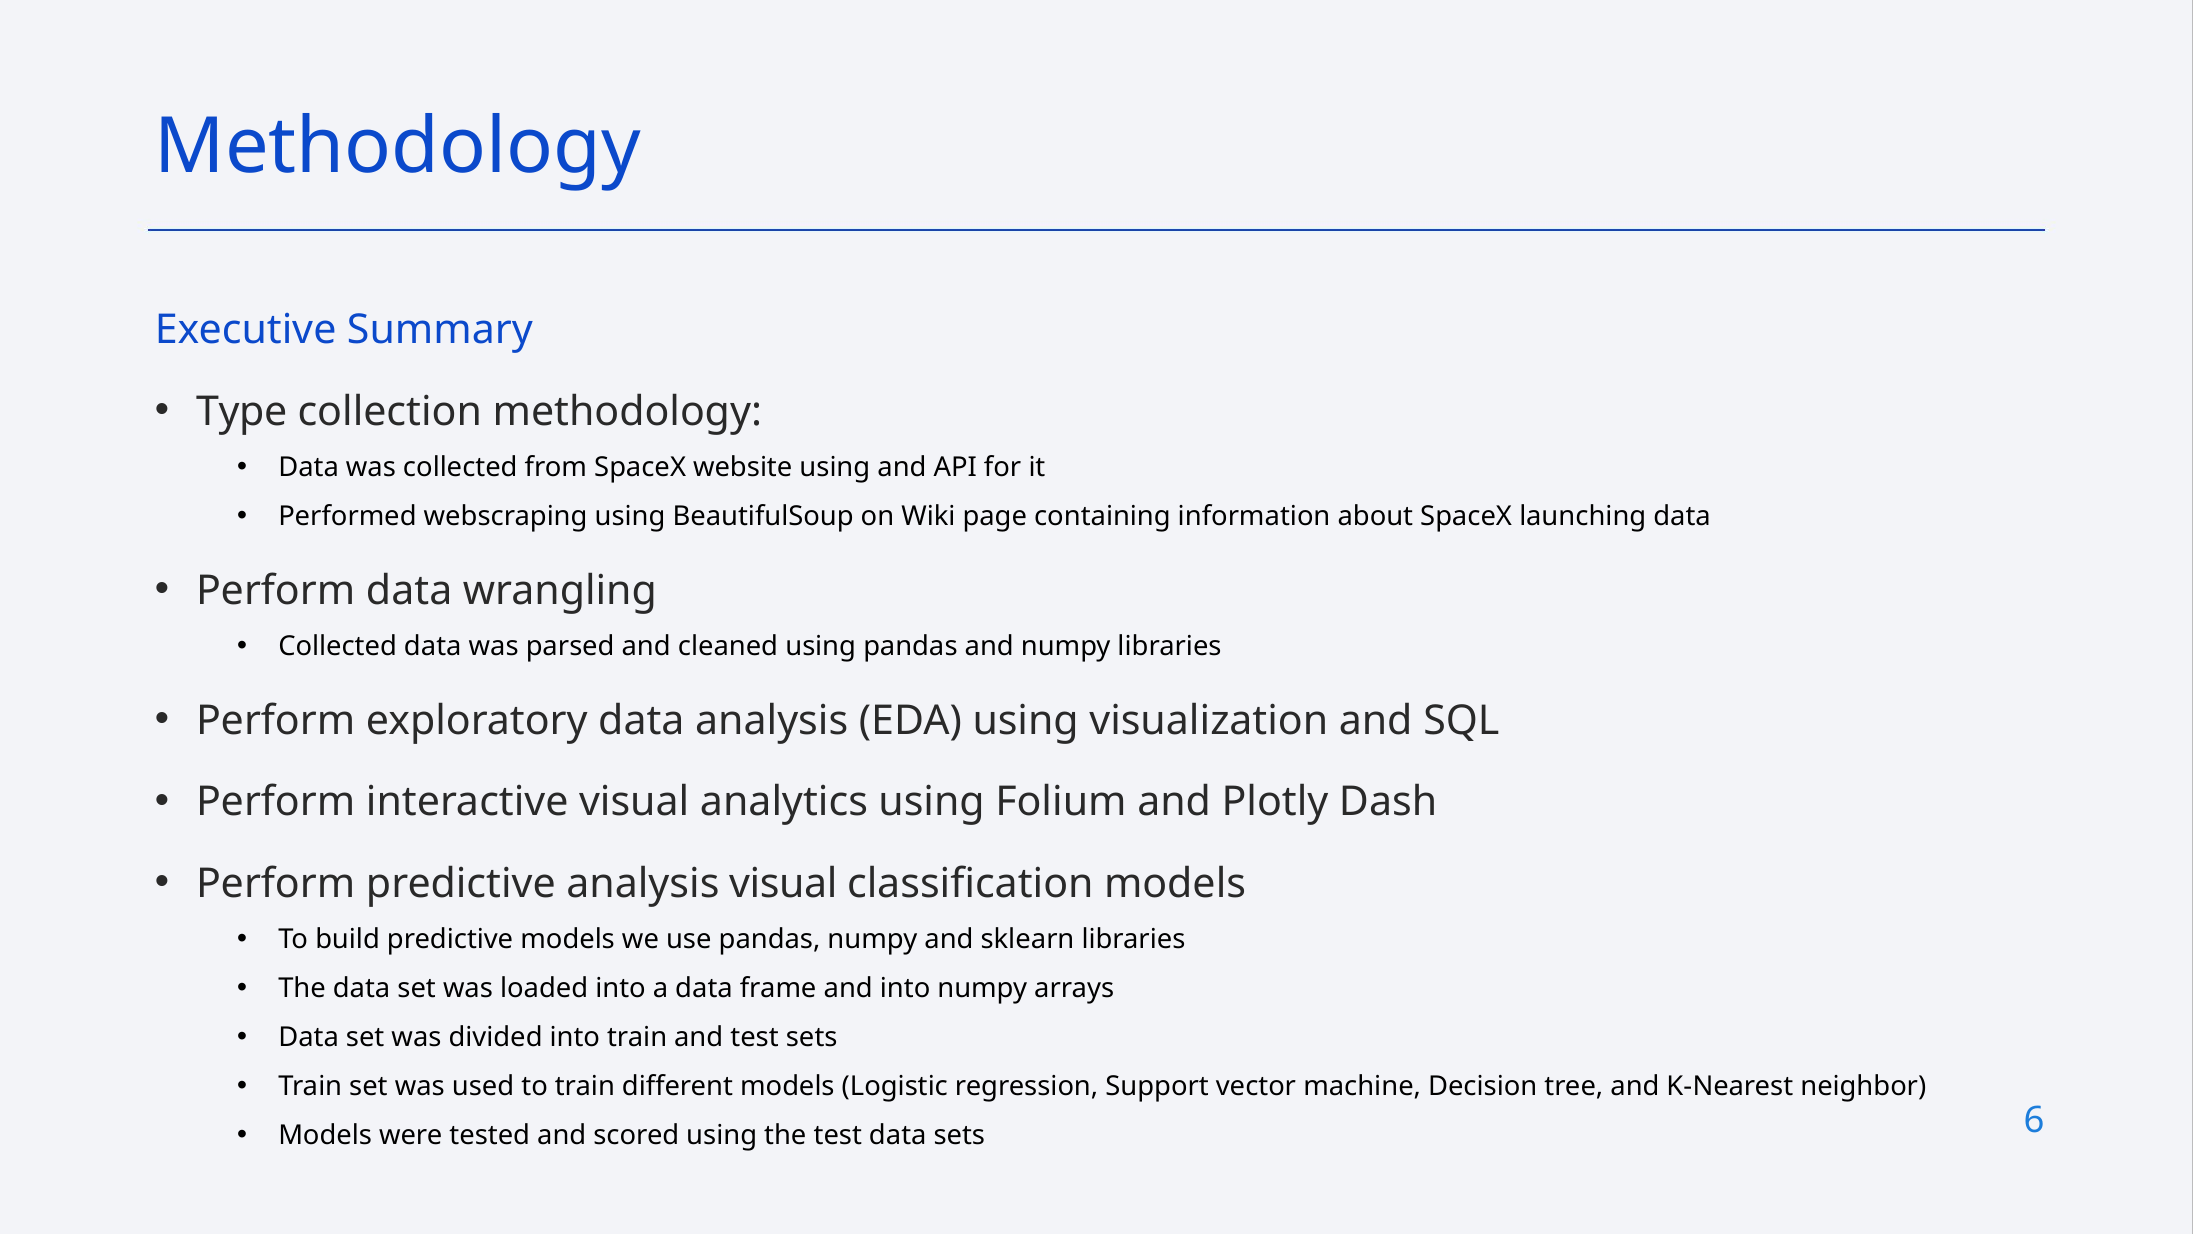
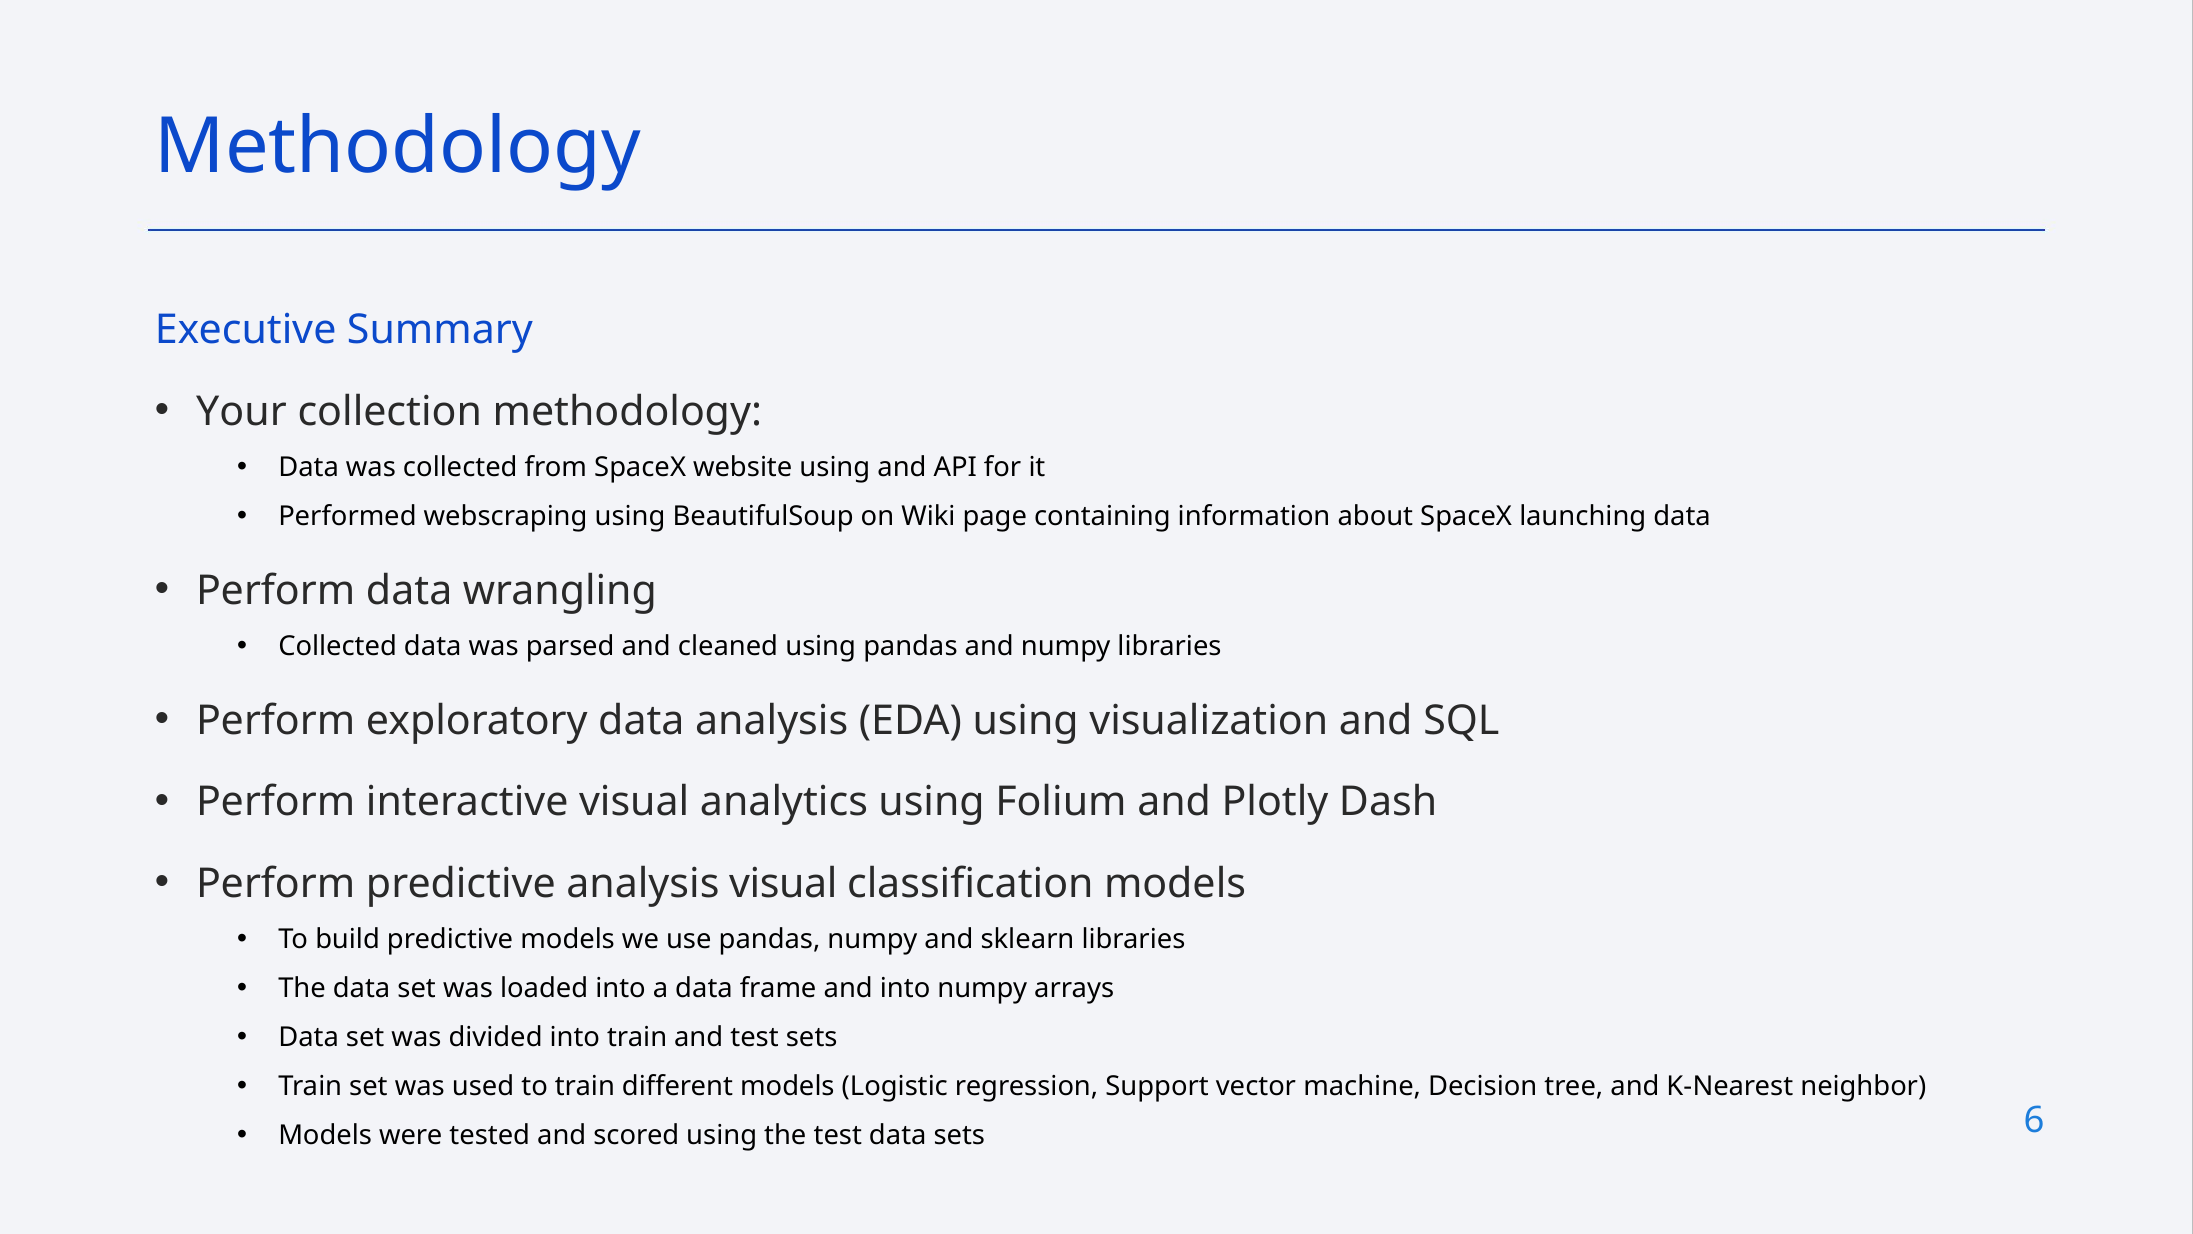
Type: Type -> Your (241, 411)
